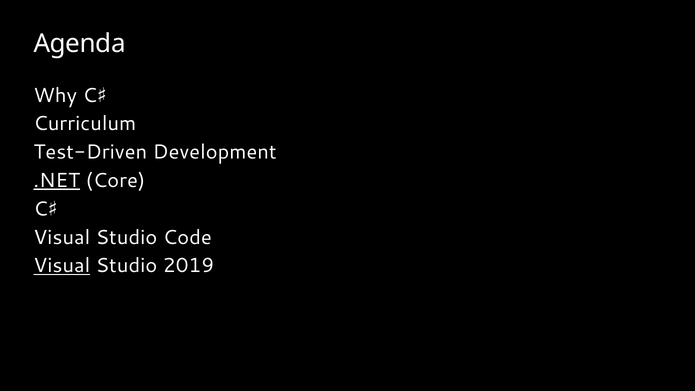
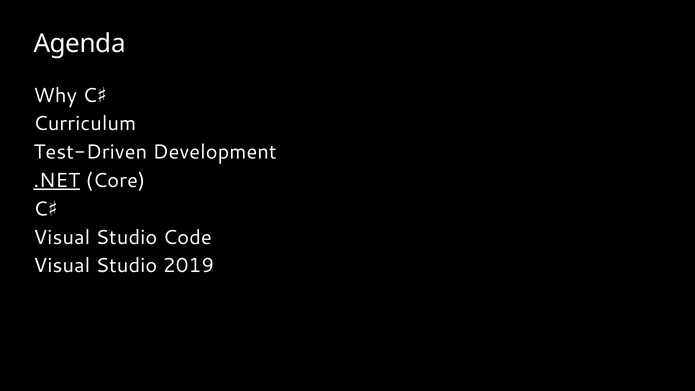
Visual underline: present -> none (62, 266)
